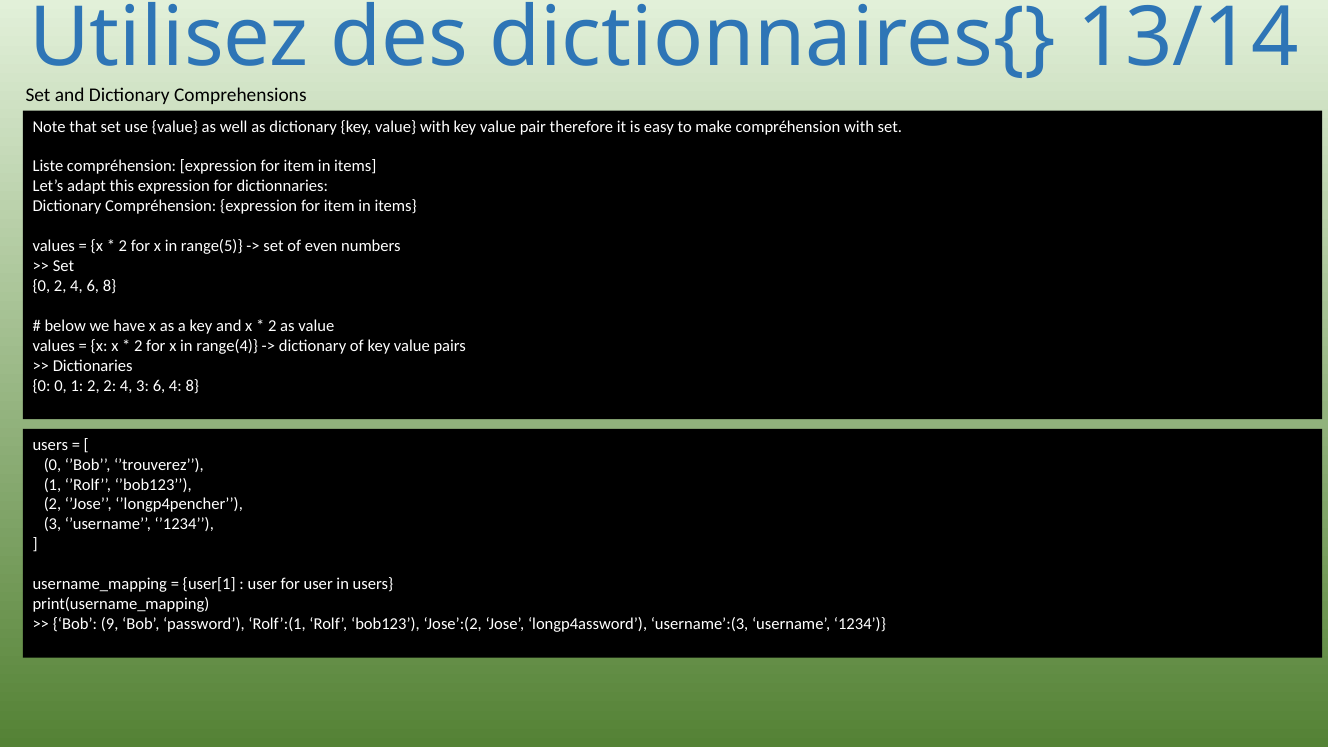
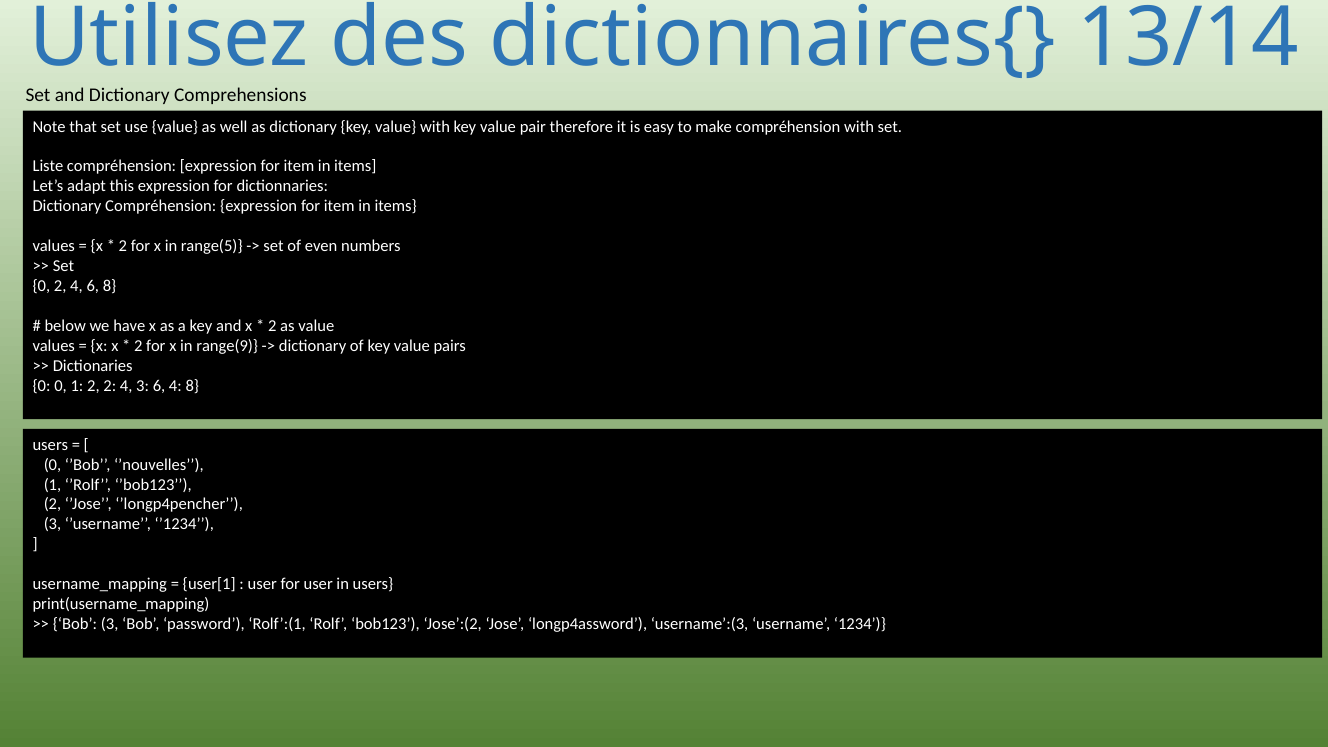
range(4: range(4 -> range(9 (227, 346)
’trouverez: ’trouverez -> ’nouvelles (159, 465)
Bob 9: 9 -> 3 (110, 624)
